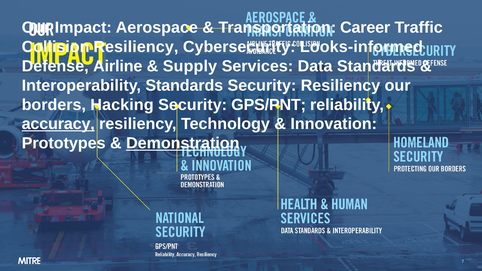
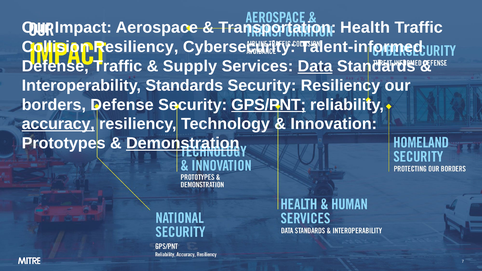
Career: Career -> Health (365, 28)
Looks-informed: Looks-informed -> Talent-informed (361, 47)
Defense Airline: Airline -> Traffic (118, 66)
Data underline: none -> present (315, 66)
borders Hacking: Hacking -> Defense (122, 105)
GPS/PNT underline: none -> present (269, 105)
